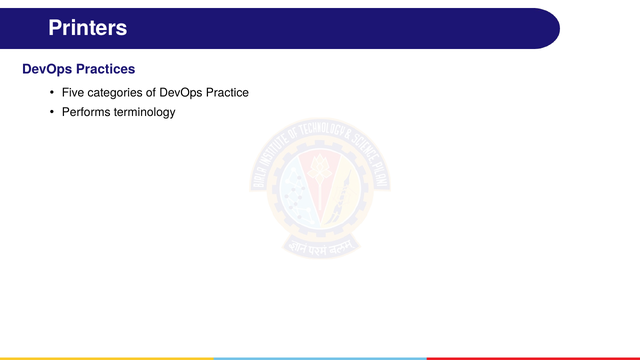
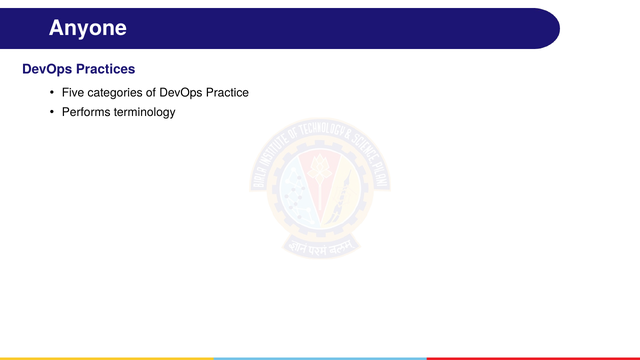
Printers: Printers -> Anyone (88, 28)
